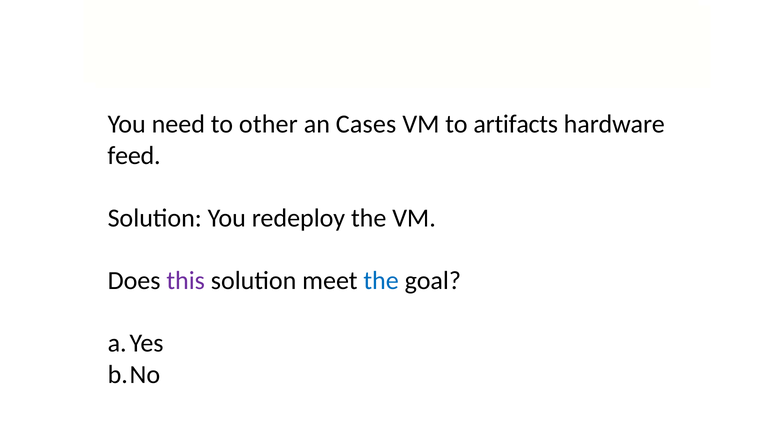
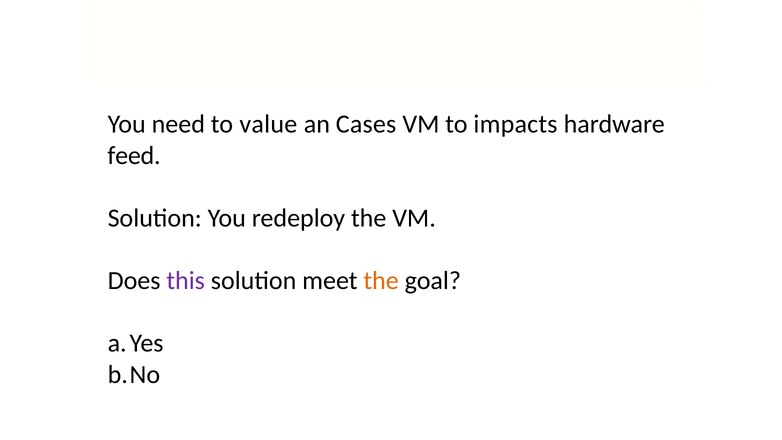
other: other -> value (268, 124)
artifacts: artifacts -> impacts (516, 124)
the colour: blue -> orange (381, 281)
